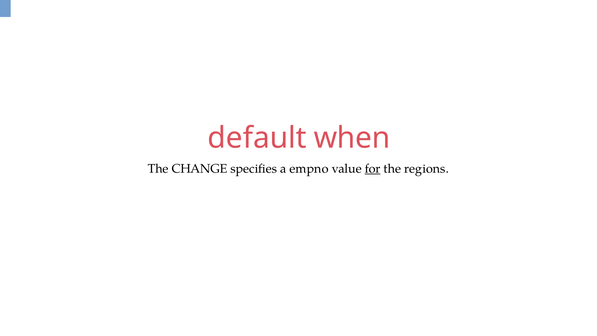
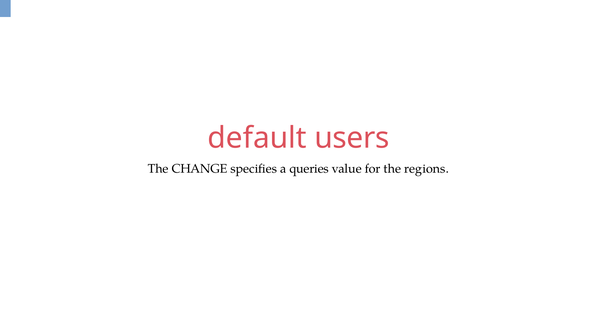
when: when -> users (352, 138)
empno: empno -> queries (309, 169)
for underline: present -> none (373, 169)
